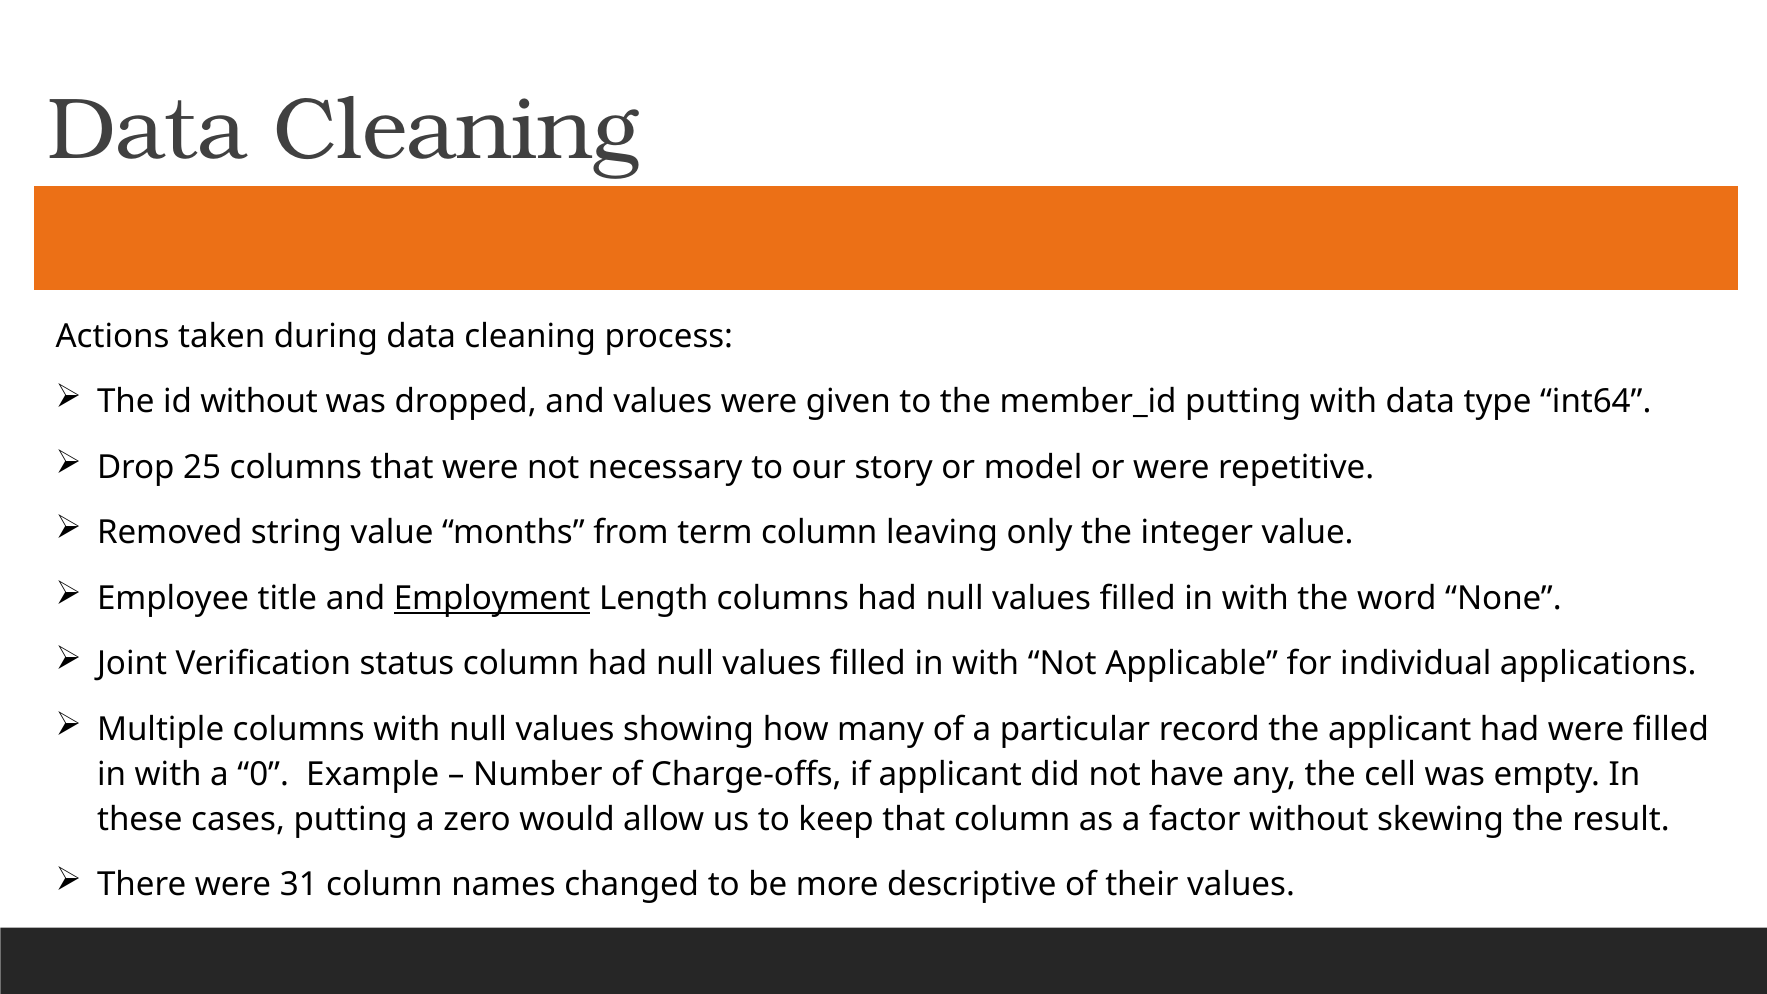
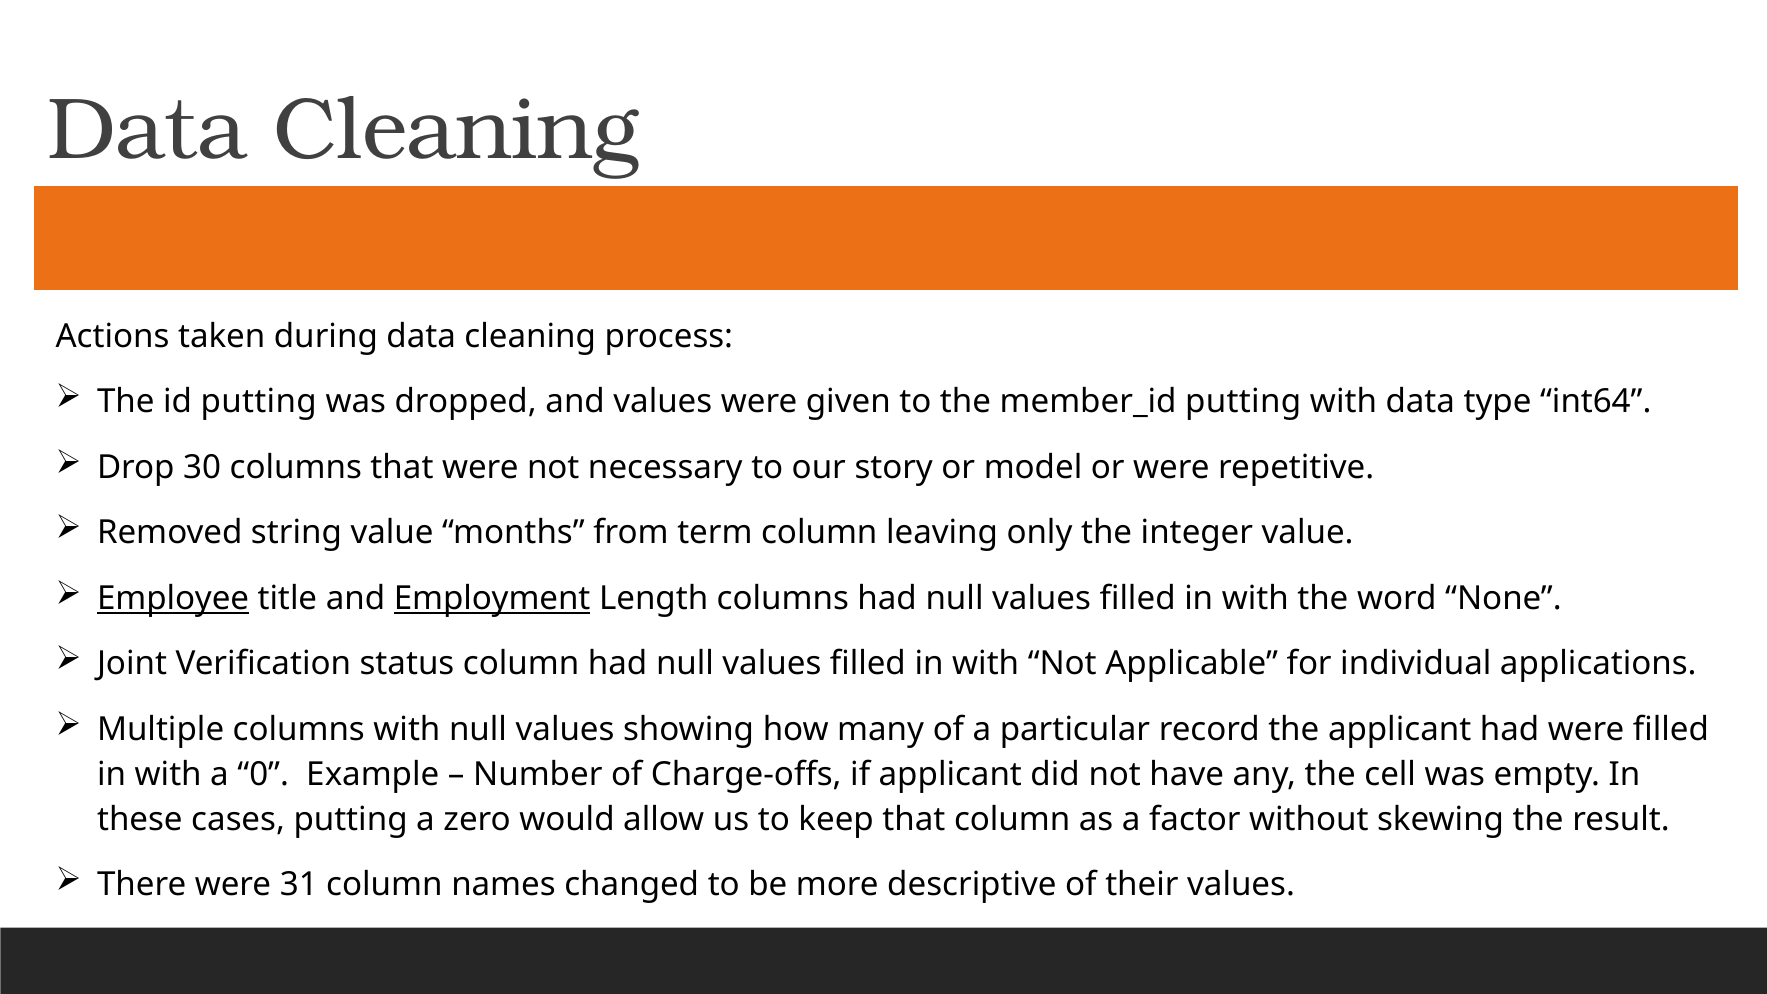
id without: without -> putting (259, 402)
25: 25 -> 30 (202, 467)
Employee underline: none -> present (173, 598)
